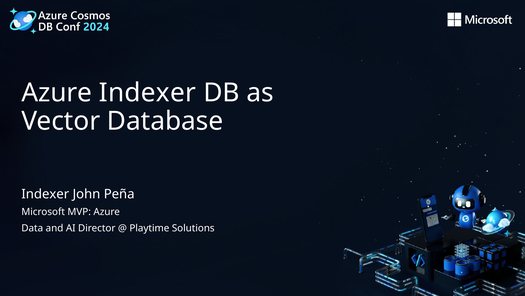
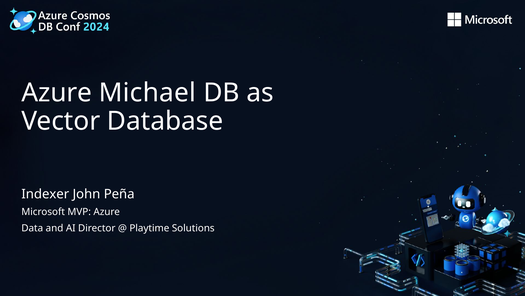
Azure Indexer: Indexer -> Michael (147, 93)
